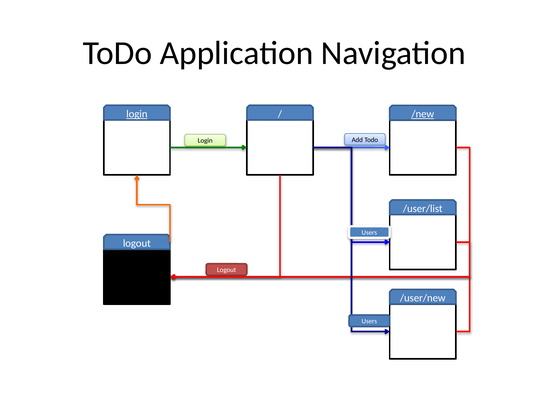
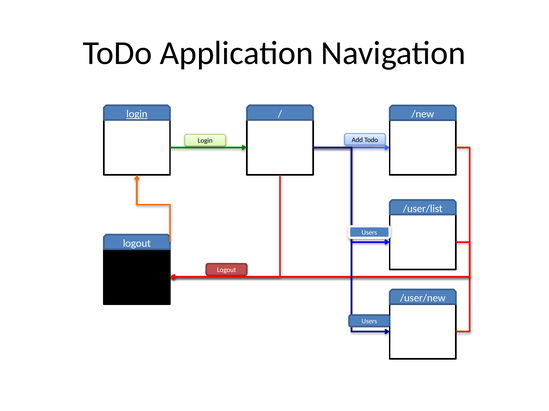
/new underline: present -> none (423, 114)
